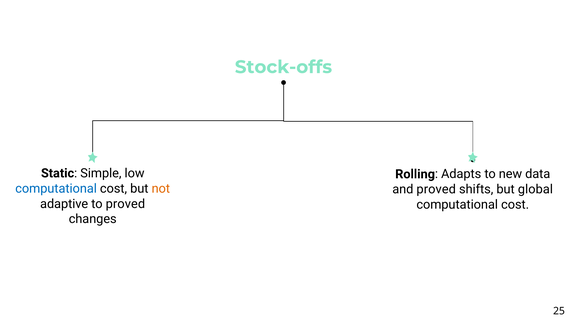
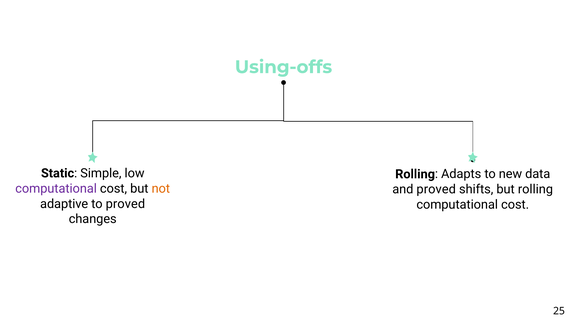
Stock-offs: Stock-offs -> Using-offs (283, 67)
computational colour: blue -> purple (56, 188)
but global: global -> rolling (535, 189)
